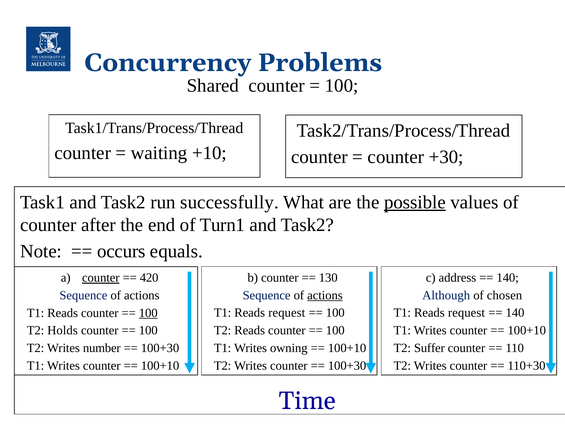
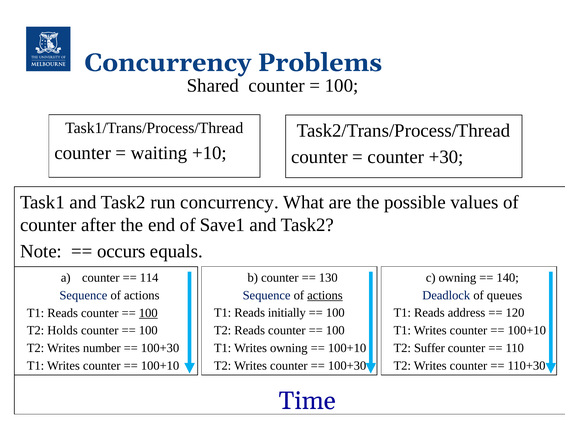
run successfully: successfully -> concurrency (230, 202)
possible underline: present -> none (415, 202)
Turn1: Turn1 -> Save1 (222, 225)
c address: address -> owning (457, 277)
counter underline: present -> none (101, 278)
420: 420 -> 114 (149, 278)
Although: Although -> Deadlock (446, 295)
chosen: chosen -> queues (505, 295)
request: request -> initially (287, 313)
request: request -> address (467, 313)
140: 140 -> 120 (515, 313)
